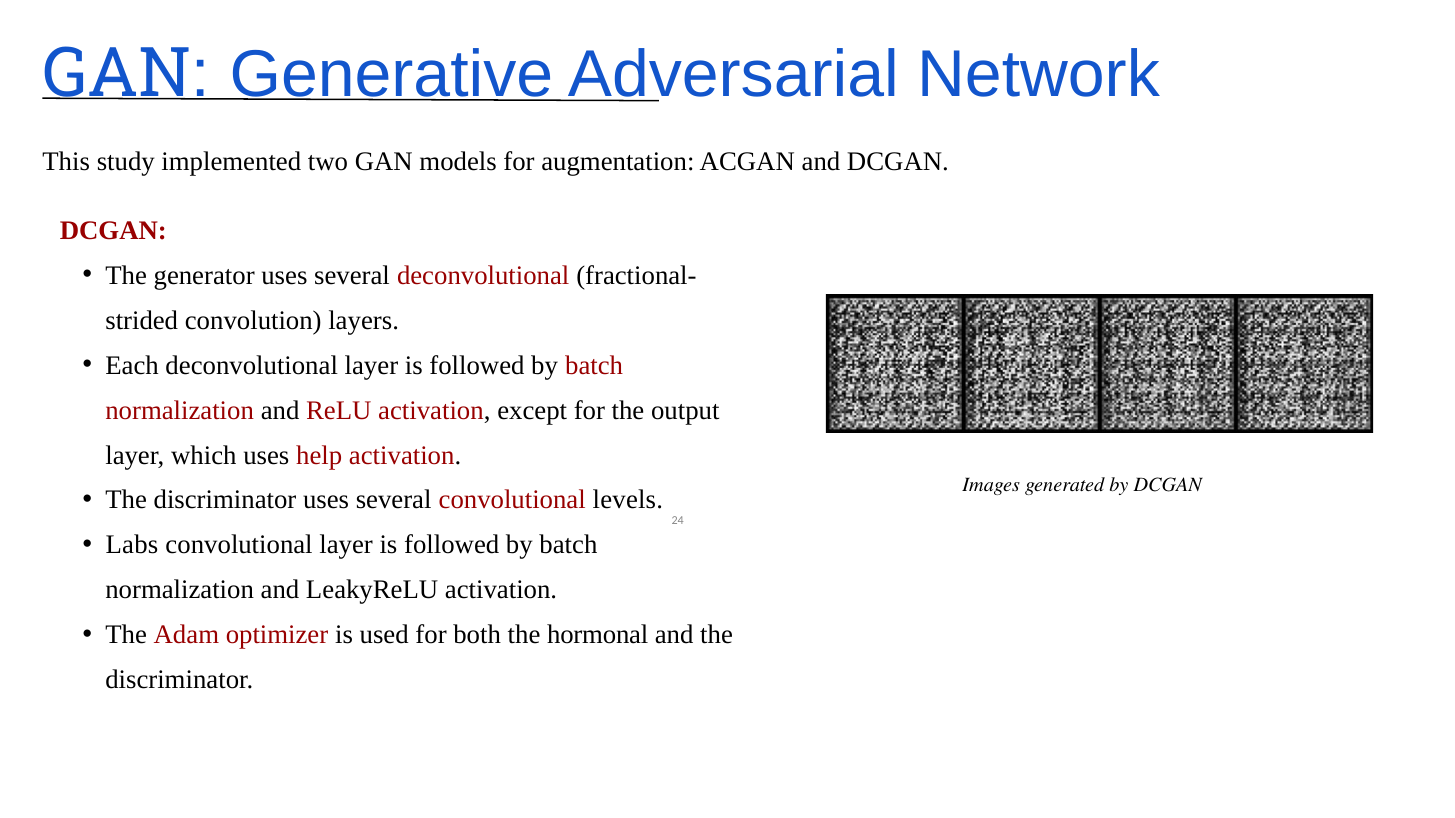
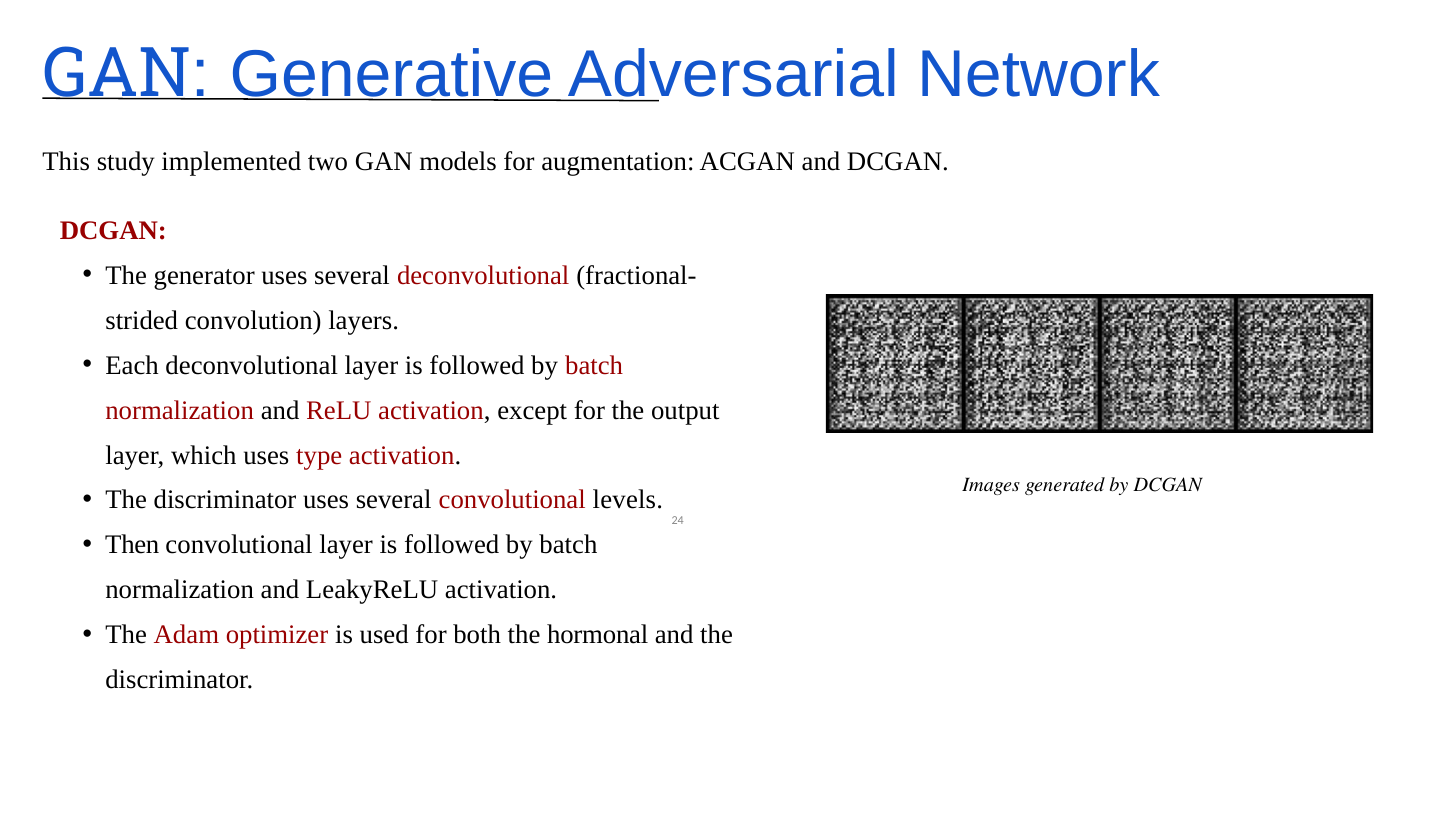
help: help -> type (319, 455)
Labs: Labs -> Then (132, 545)
